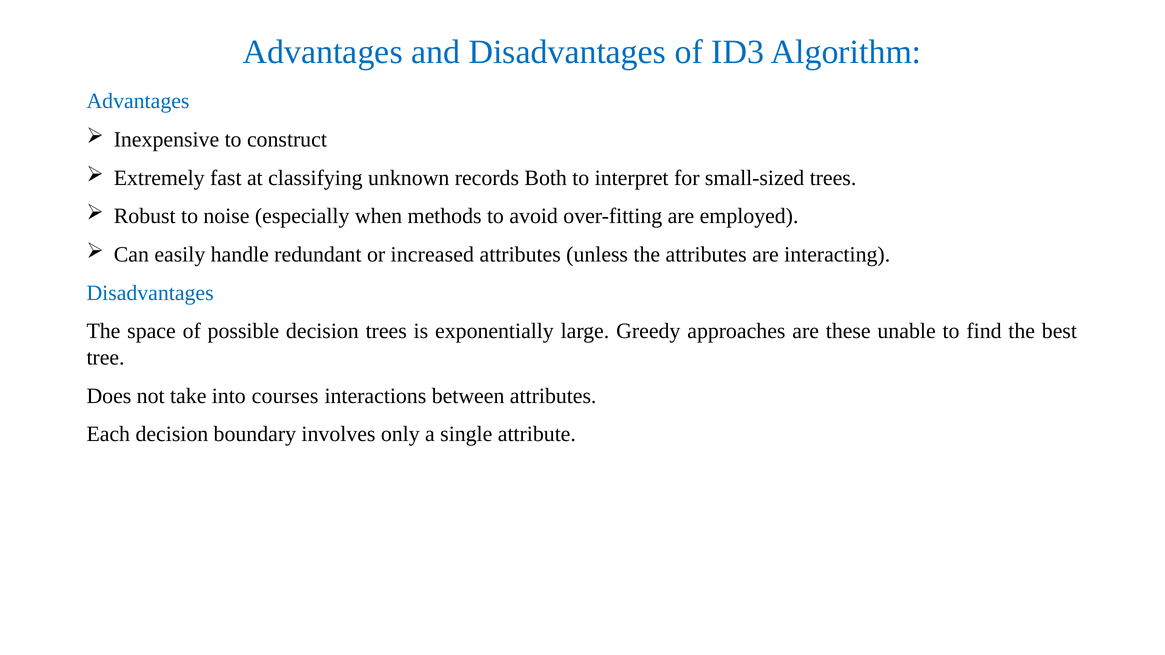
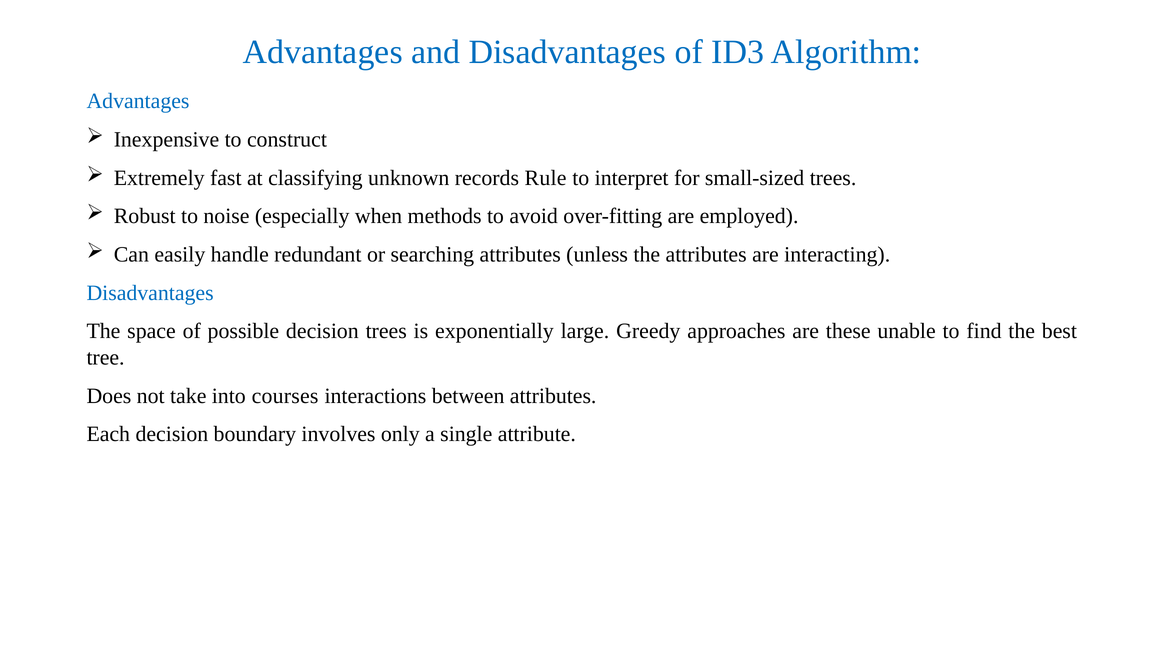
Both: Both -> Rule (546, 178)
increased: increased -> searching (432, 255)
